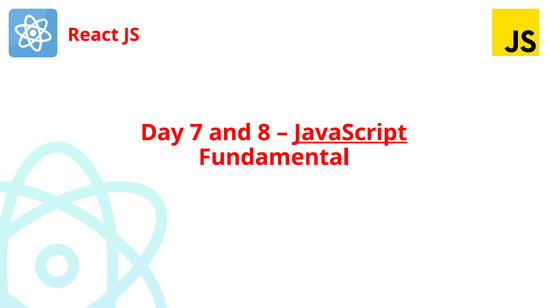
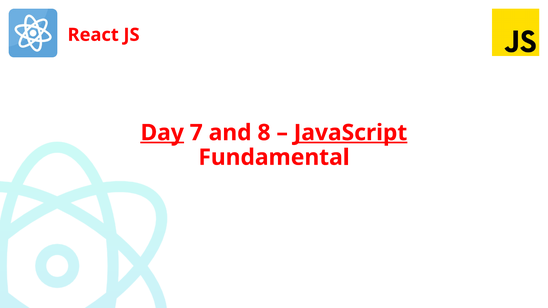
Day underline: none -> present (162, 133)
